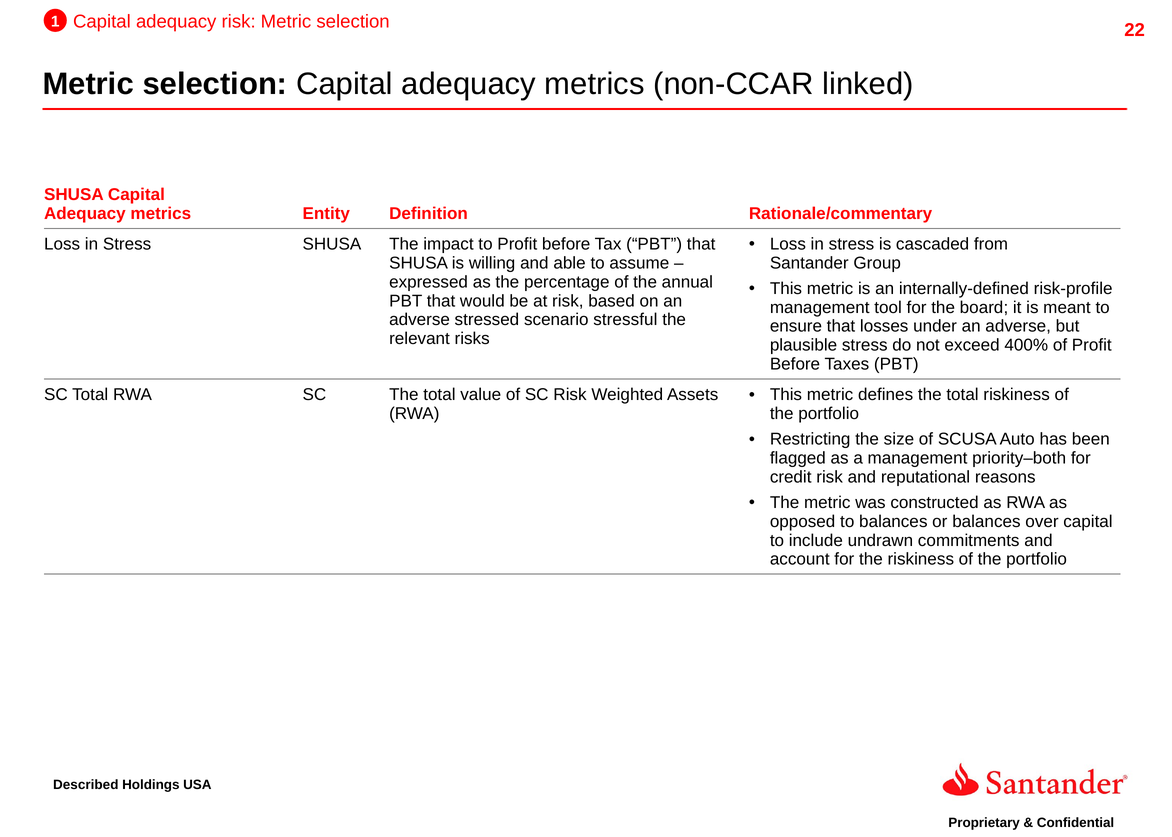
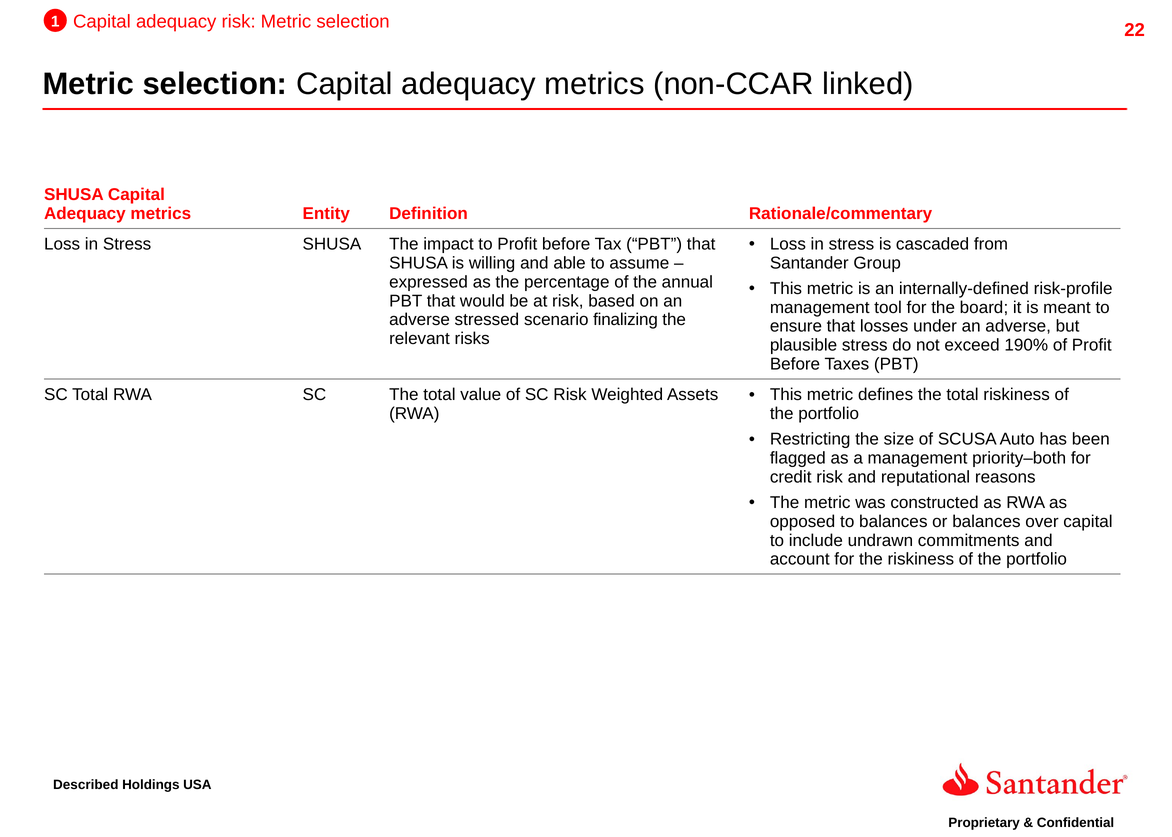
stressful: stressful -> finalizing (626, 320)
400%: 400% -> 190% (1026, 345)
